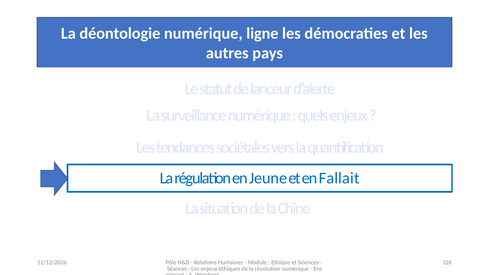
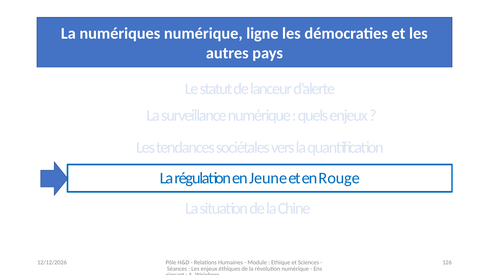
déontologie: déontologie -> numériques (120, 34)
Fallait: Fallait -> Rouge (339, 178)
